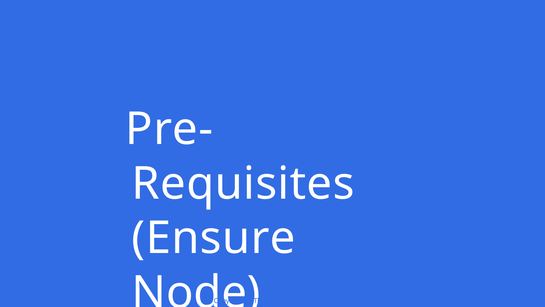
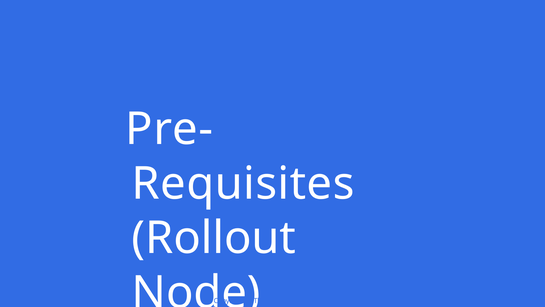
Ensure: Ensure -> Rollout (214, 238)
